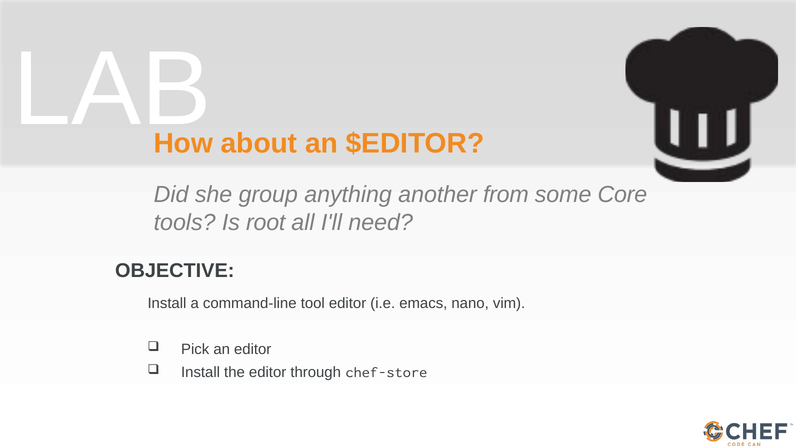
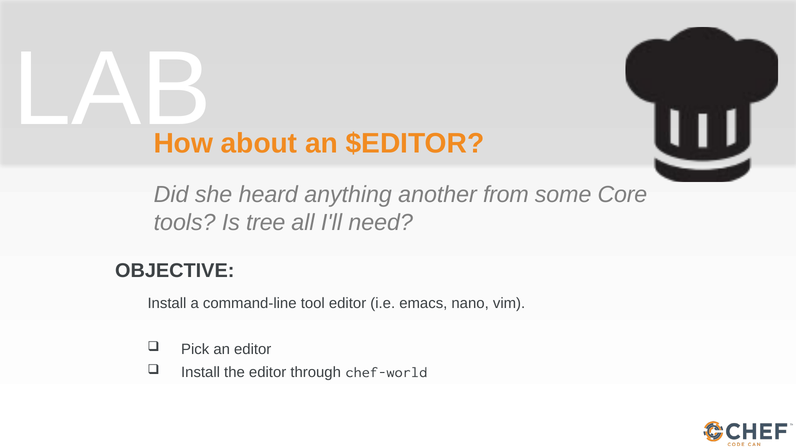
group: group -> heard (268, 195)
root: root -> tree (266, 223)
chef-store: chef-store -> chef-world (386, 372)
